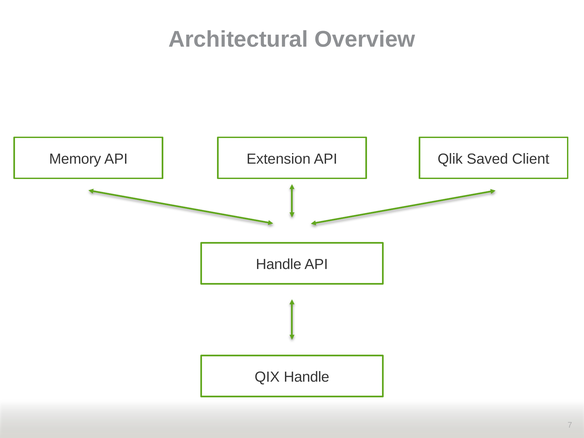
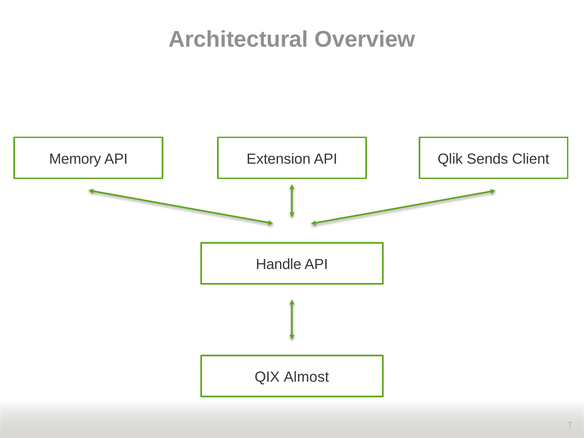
Saved: Saved -> Sends (487, 159)
QIX Handle: Handle -> Almost (306, 377)
